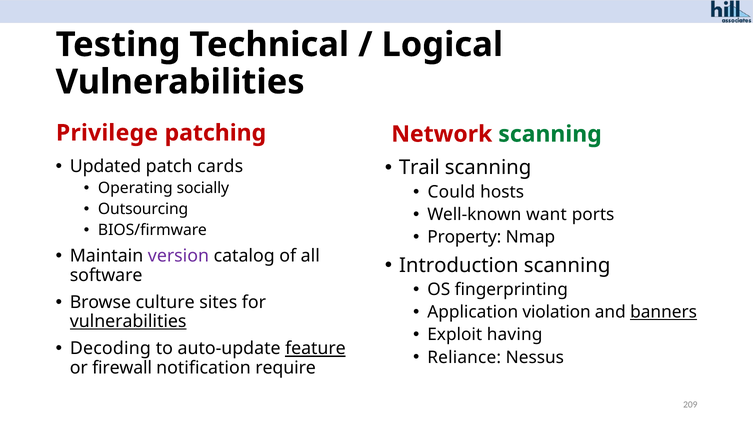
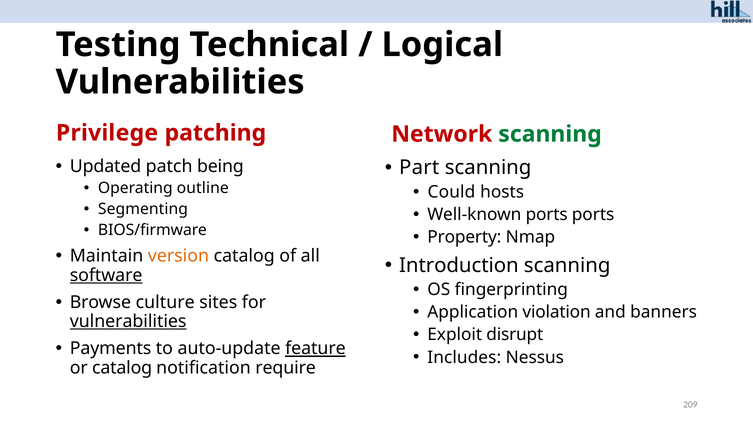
cards: cards -> being (220, 166)
Trail: Trail -> Part (419, 167)
socially: socially -> outline (203, 188)
Outsourcing: Outsourcing -> Segmenting (143, 209)
Well-known want: want -> ports (547, 214)
version colour: purple -> orange (178, 256)
software underline: none -> present (106, 275)
banners underline: present -> none (664, 312)
having: having -> disrupt (515, 334)
Decoding: Decoding -> Payments (111, 348)
Reliance: Reliance -> Includes (464, 357)
or firewall: firewall -> catalog (122, 367)
